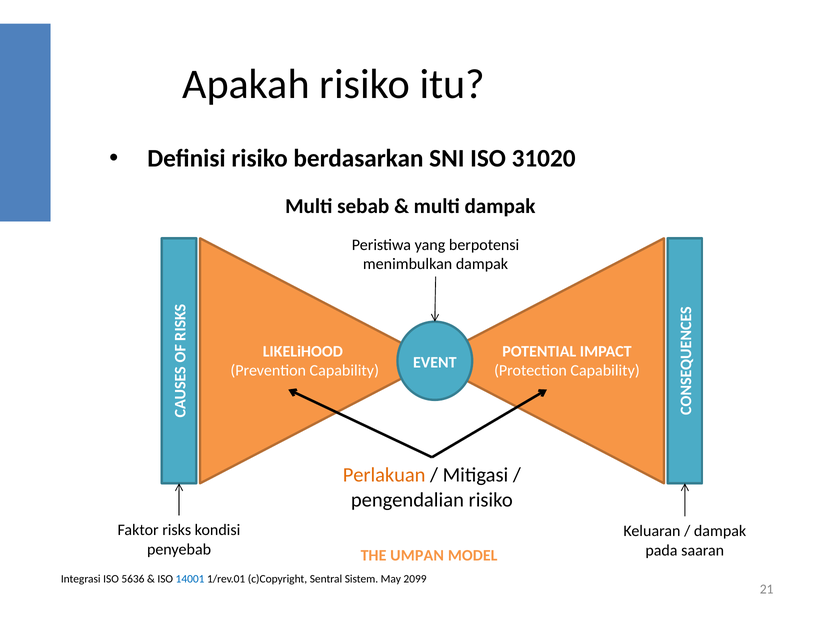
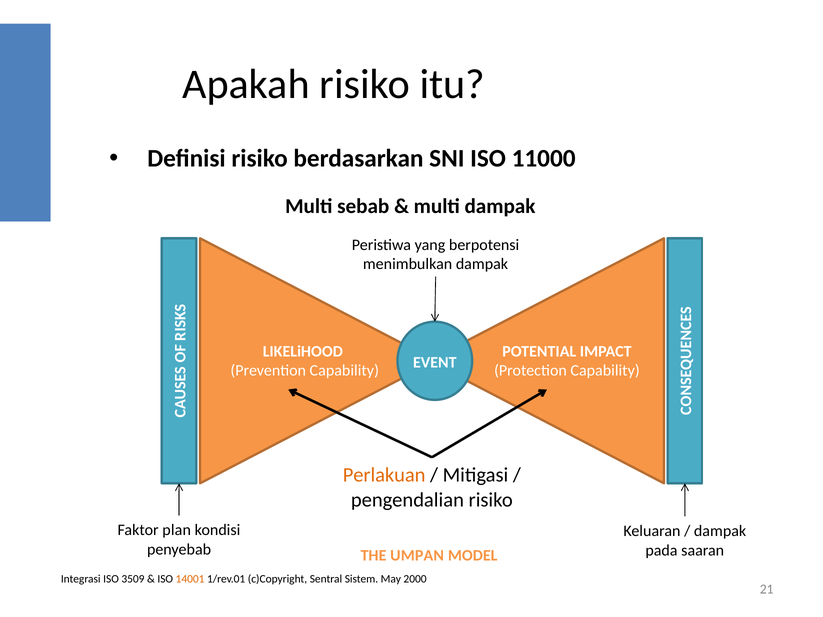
31020: 31020 -> 11000 (544, 159)
risks: risks -> plan (177, 530)
5636: 5636 -> 3509 (133, 579)
14001 colour: blue -> orange (190, 579)
2099: 2099 -> 2000 (415, 579)
